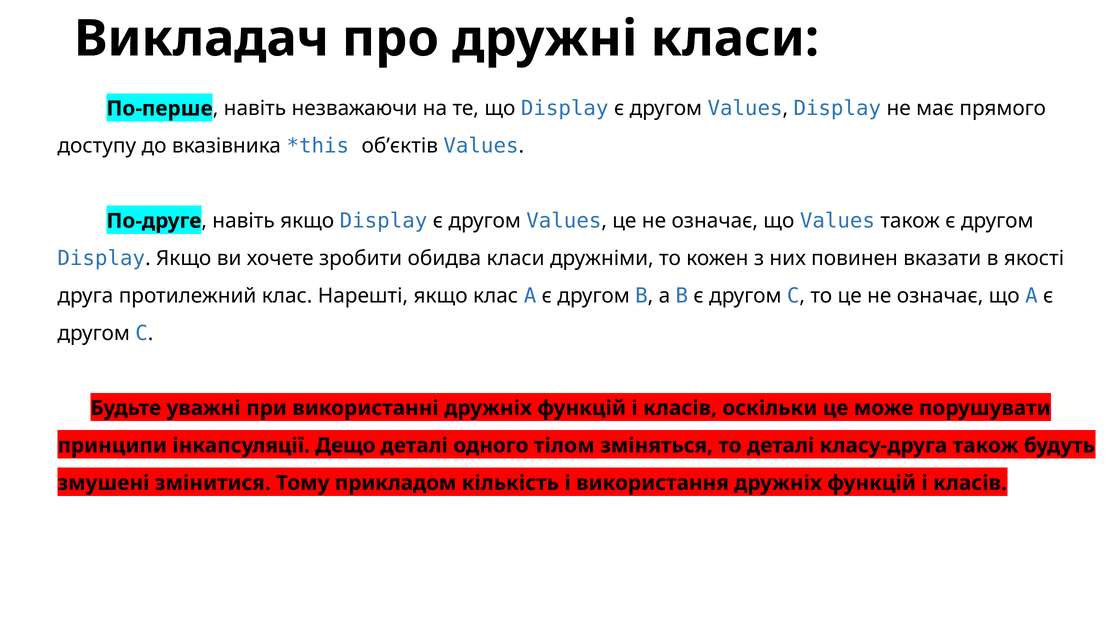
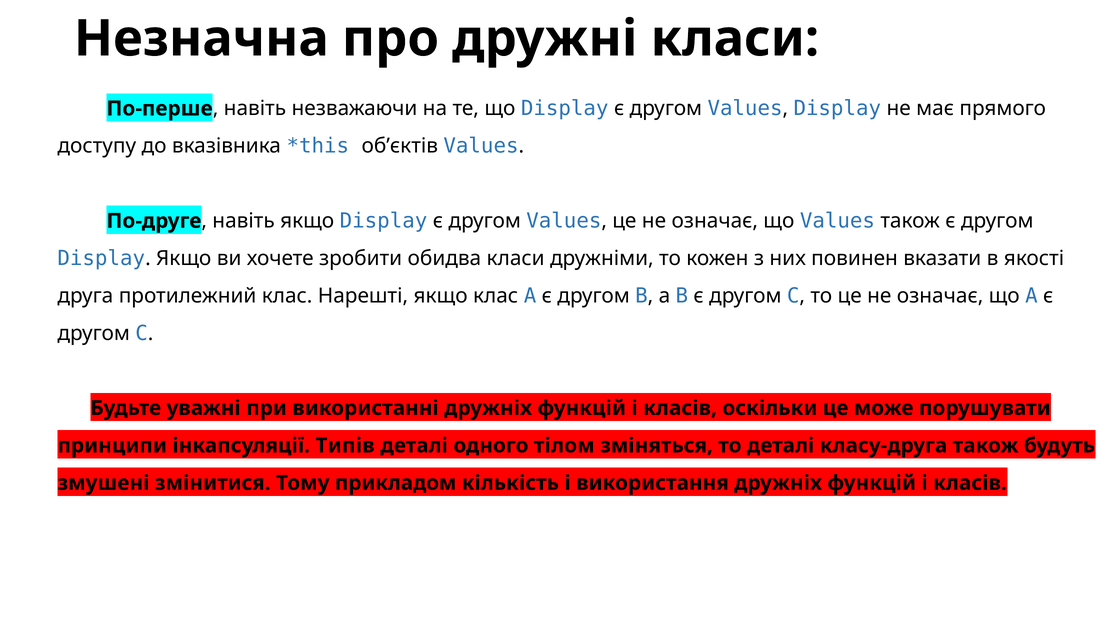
Викладач: Викладач -> Незначна (201, 39)
Дещо: Дещо -> Типів (345, 446)
